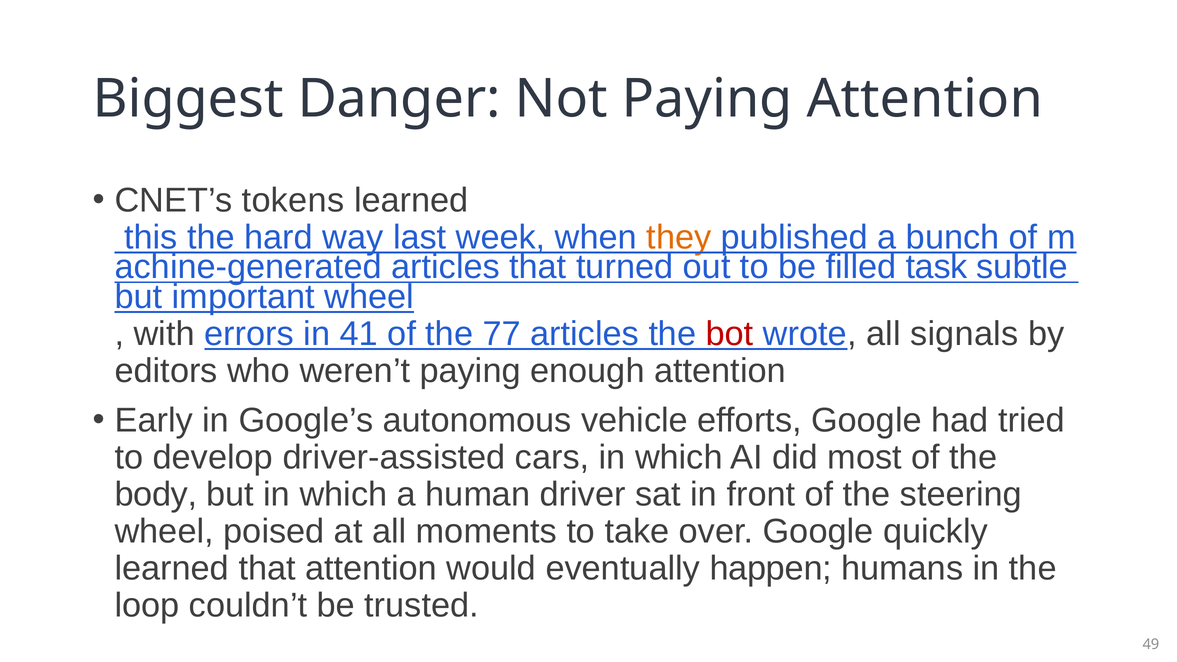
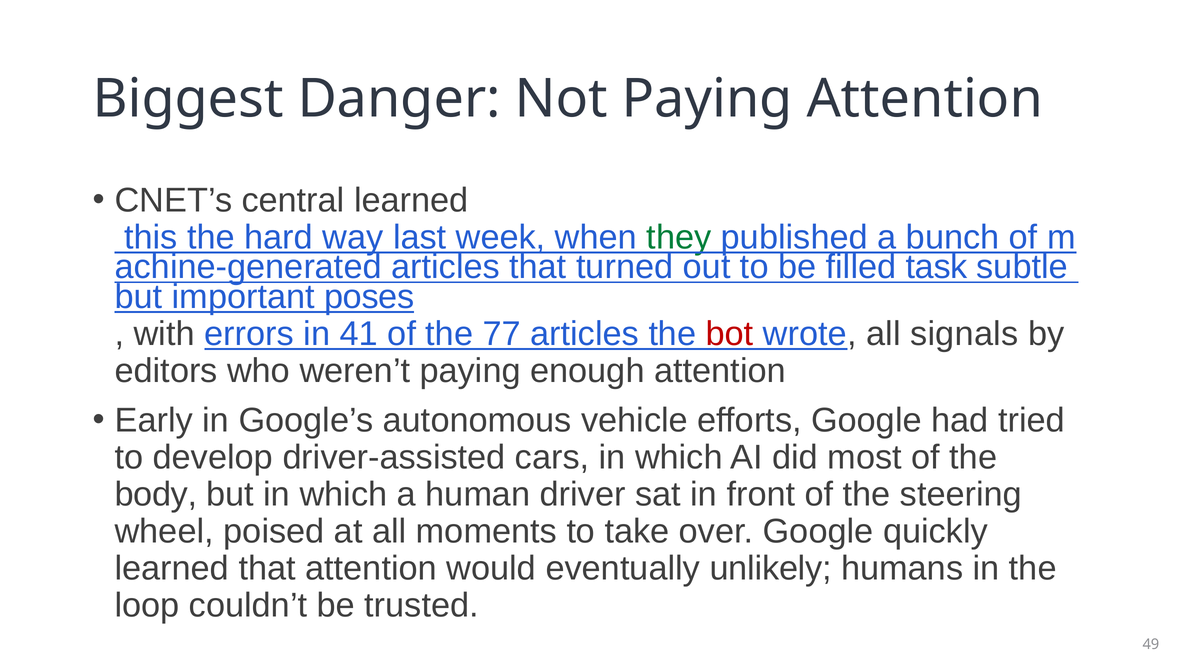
tokens: tokens -> central (293, 200)
they colour: orange -> green (679, 238)
important wheel: wheel -> poses (369, 297)
happen: happen -> unlikely (771, 569)
